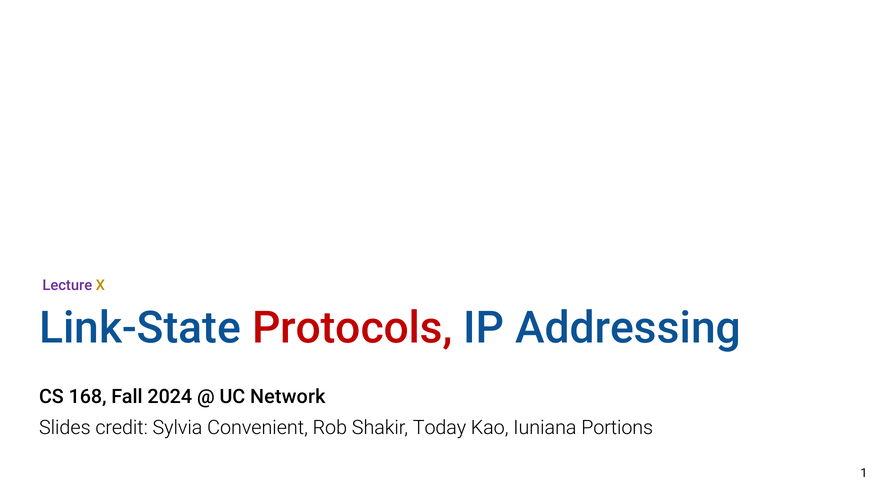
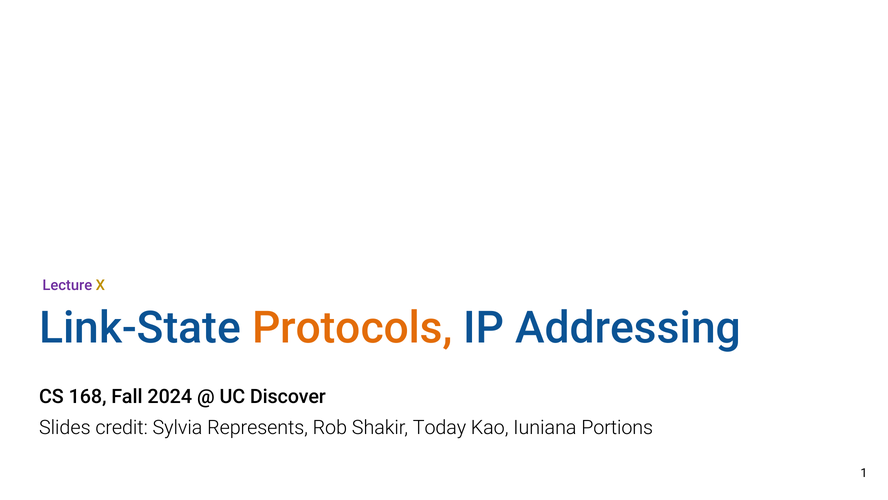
Protocols colour: red -> orange (352, 328)
Network: Network -> Discover (288, 396)
Convenient: Convenient -> Represents (258, 427)
